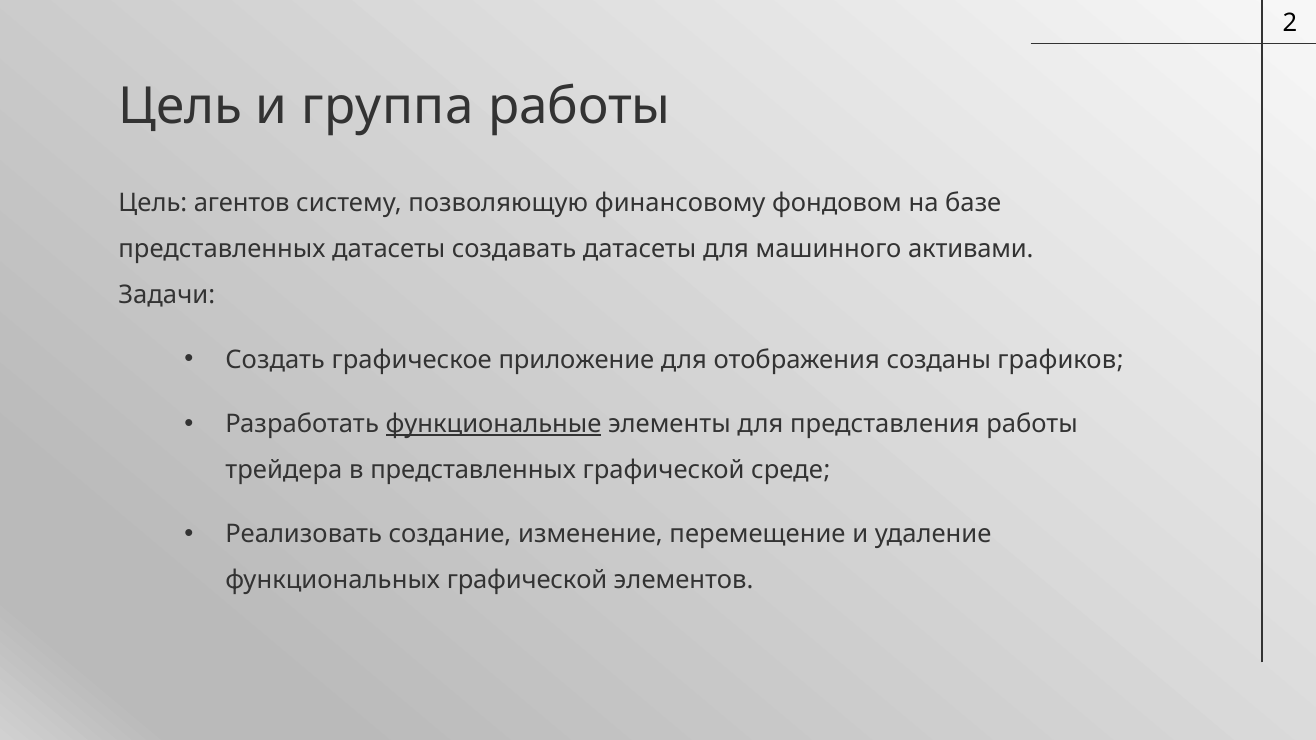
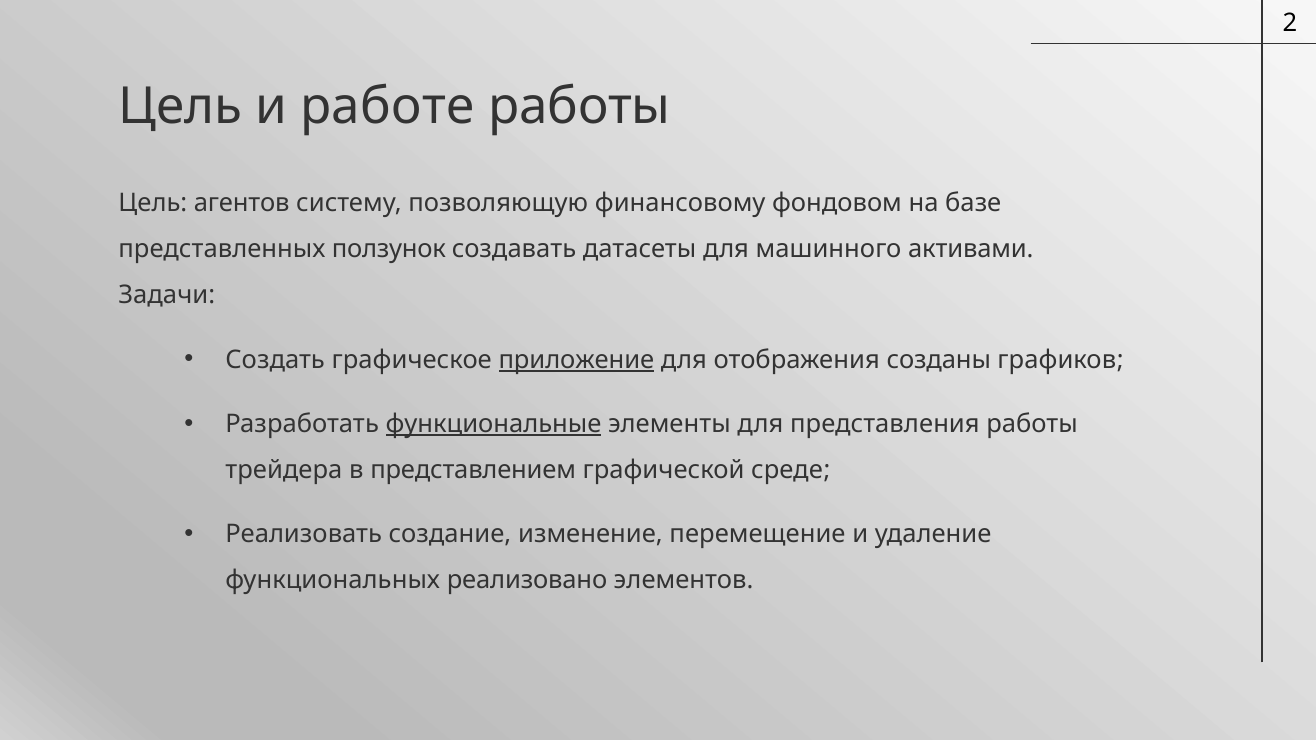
группа: группа -> работе (388, 107)
представленных датасеты: датасеты -> ползунок (389, 249)
приложение underline: none -> present (576, 360)
в представленных: представленных -> представлением (473, 470)
функциональных графической: графической -> реализовано (527, 581)
